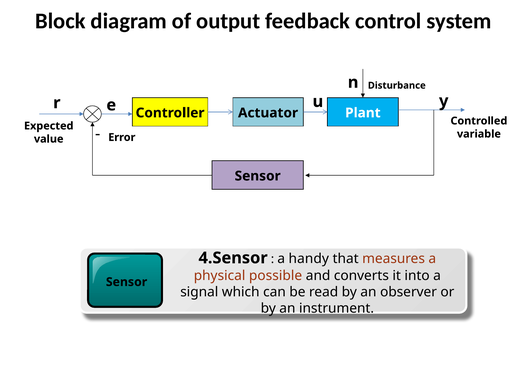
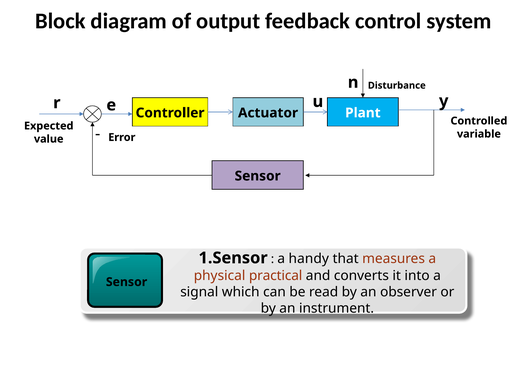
4.Sensor: 4.Sensor -> 1.Sensor (233, 258)
possible: possible -> practical (276, 276)
